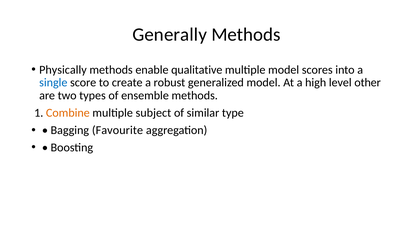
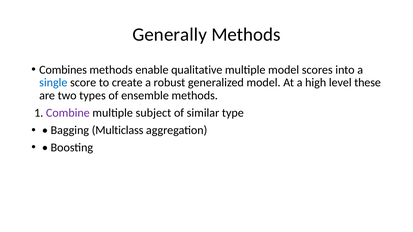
Physically: Physically -> Combines (63, 70)
other: other -> these (368, 83)
Combine colour: orange -> purple (68, 113)
Favourite: Favourite -> Multiclass (118, 130)
